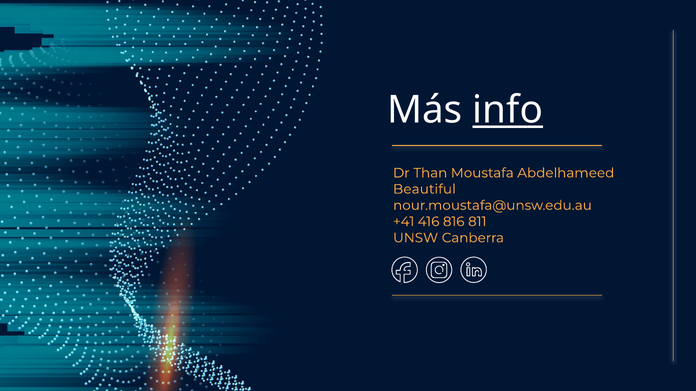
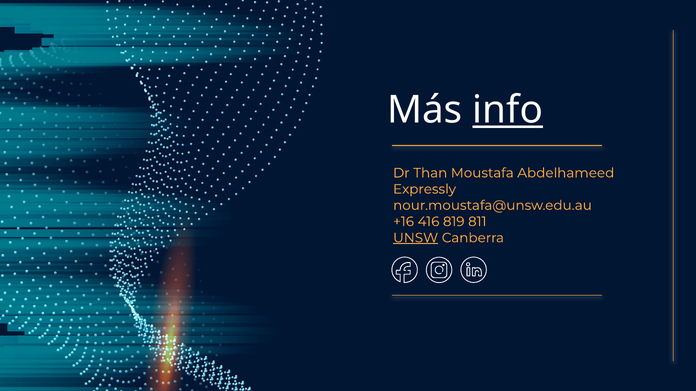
Beautiful: Beautiful -> Expressly (425, 189)
+41: +41 -> +16 (404, 222)
816: 816 -> 819 (454, 222)
UNSW underline: none -> present (416, 238)
